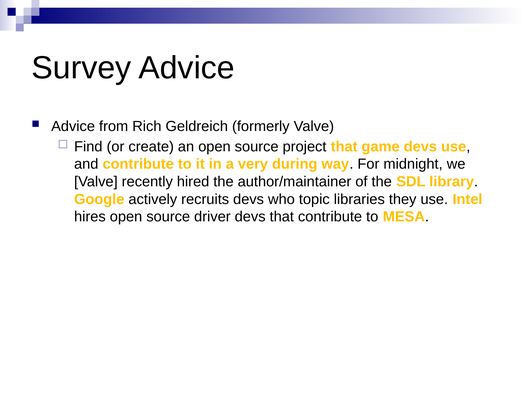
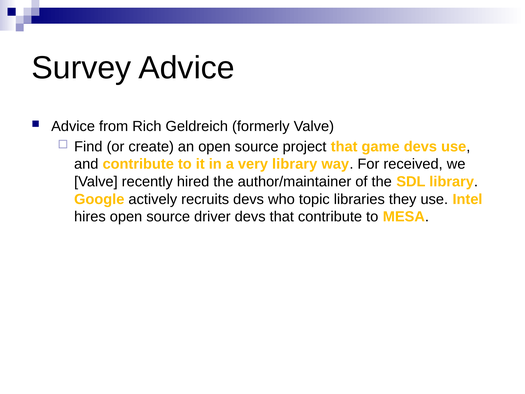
very during: during -> library (295, 164)
midnight: midnight -> received (413, 164)
